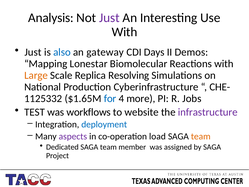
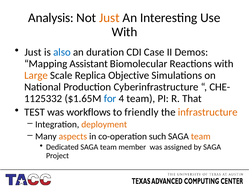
Just colour: purple -> orange (109, 18)
gateway: gateway -> duration (105, 52)
Days: Days -> Case (154, 52)
Lonestar: Lonestar -> Assistant (89, 64)
Resolving: Resolving -> Objective (129, 75)
4 more: more -> team (141, 98)
Jobs: Jobs -> That (192, 98)
website: website -> friendly (142, 112)
infrastructure colour: purple -> orange (208, 112)
deployment colour: blue -> orange (104, 124)
aspects colour: purple -> orange (73, 136)
load: load -> such (158, 136)
